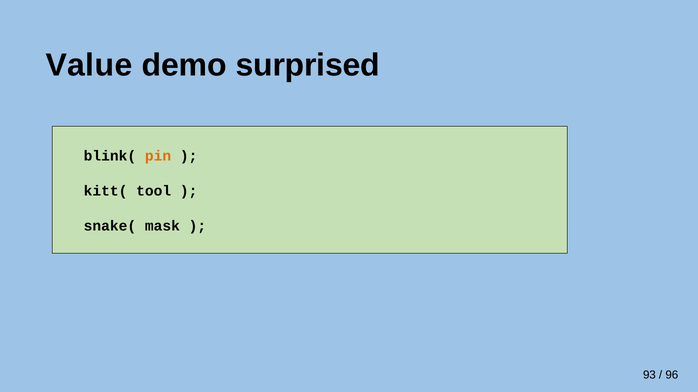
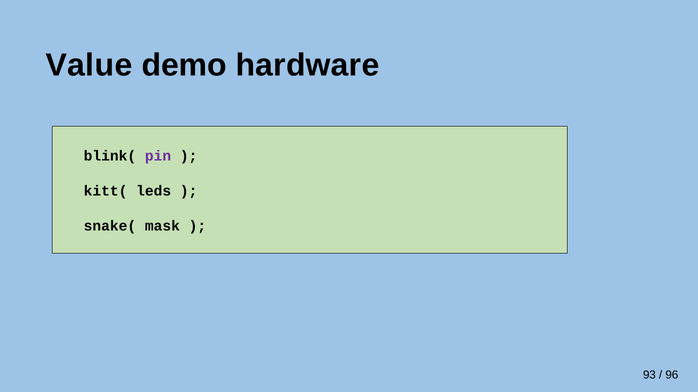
surprised: surprised -> hardware (308, 65)
pin colour: orange -> purple (158, 156)
tool: tool -> leds (154, 191)
